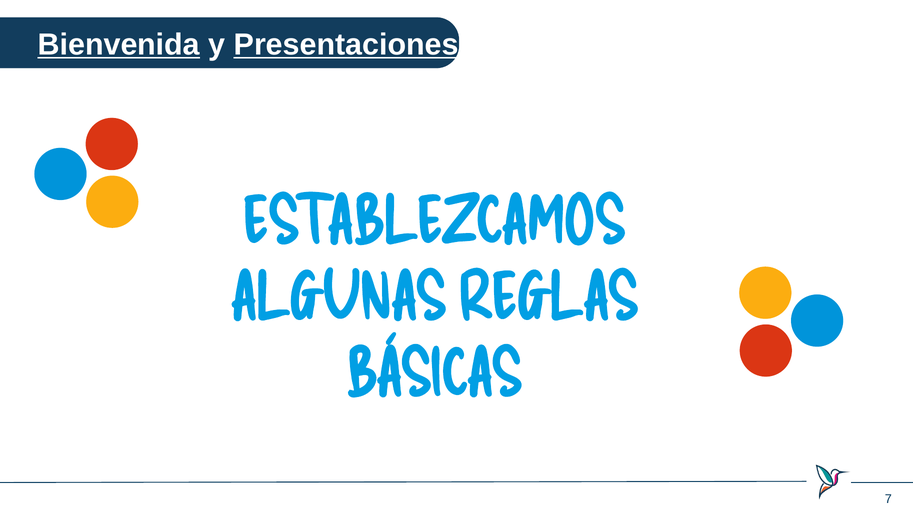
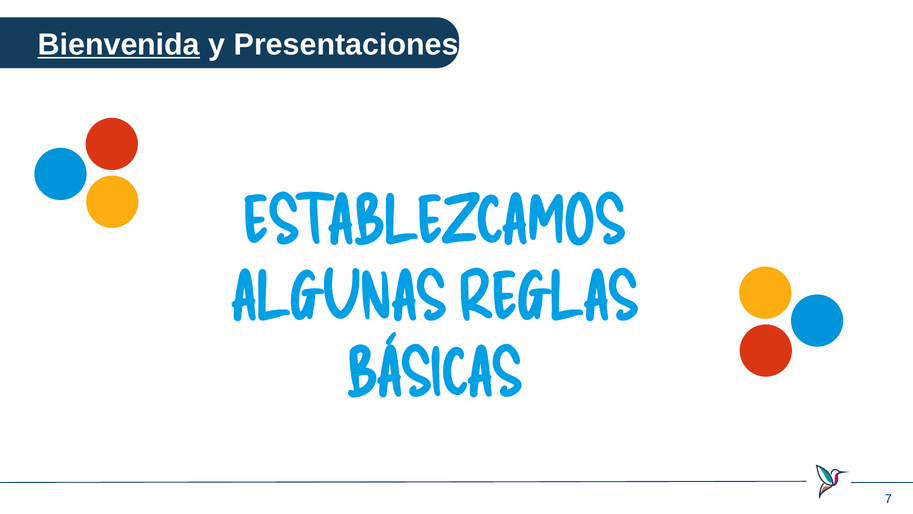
Presentaciones underline: present -> none (346, 45)
